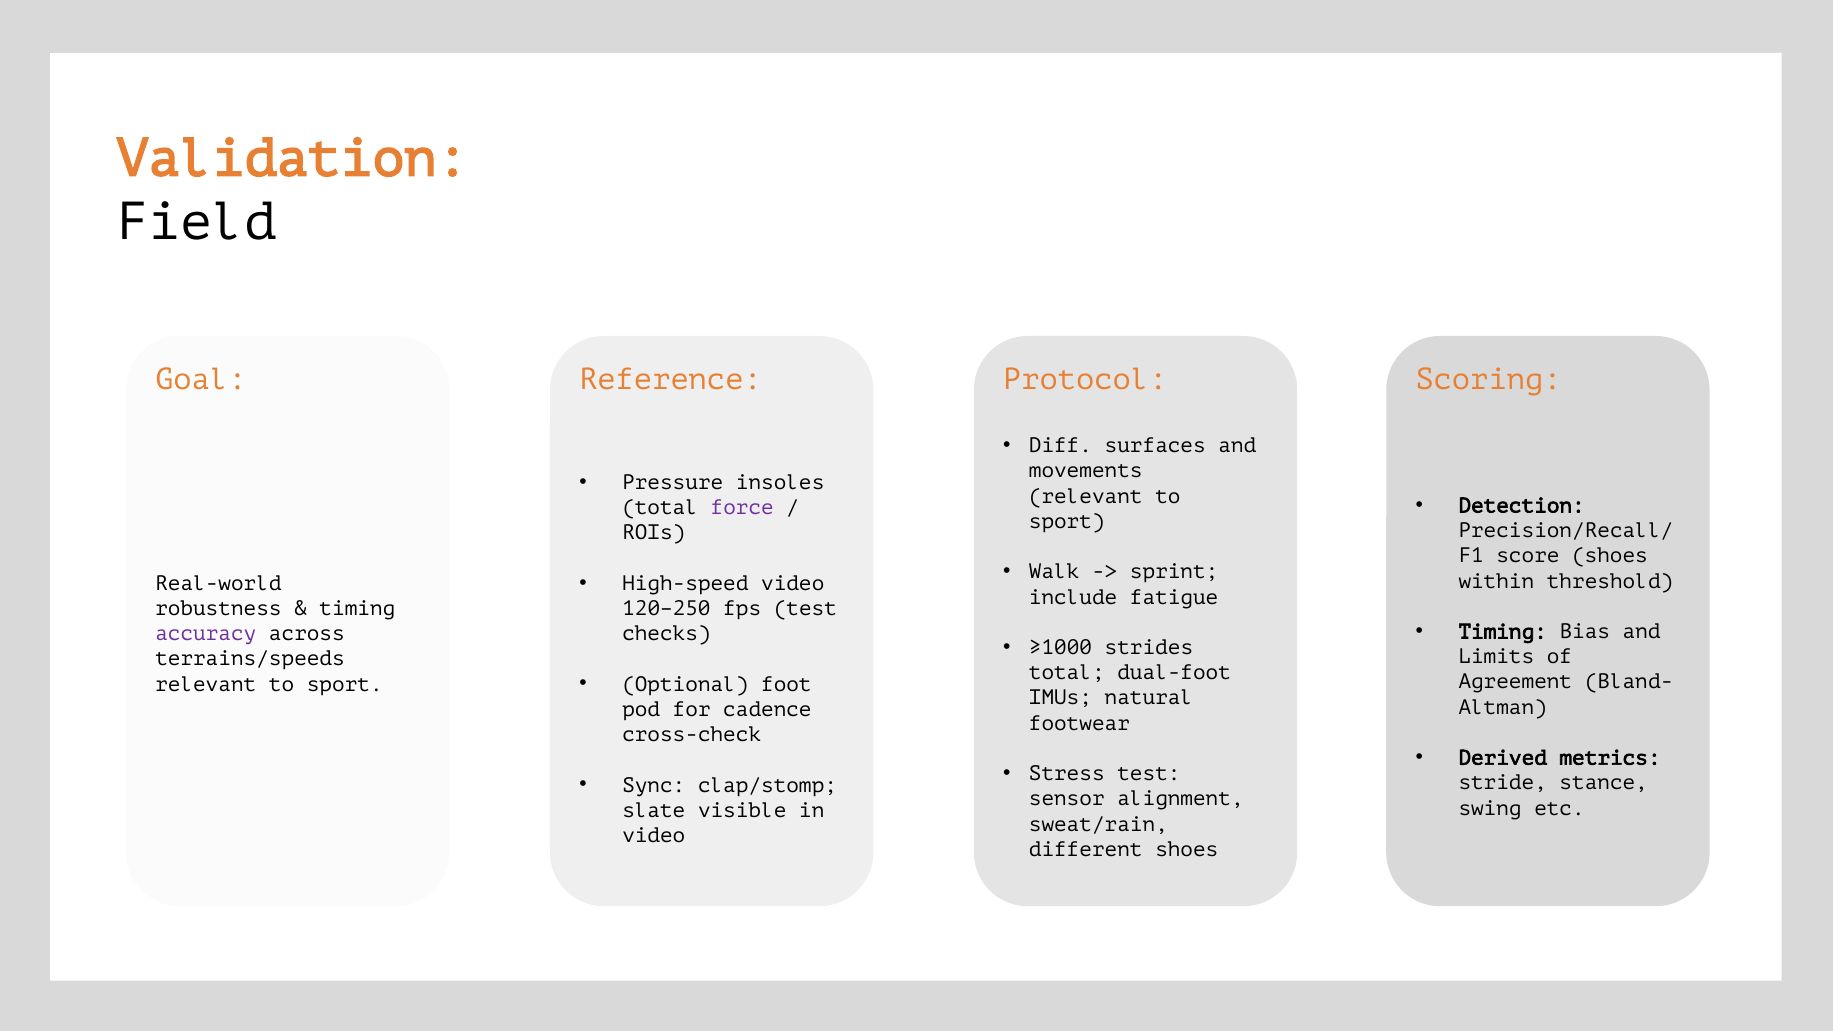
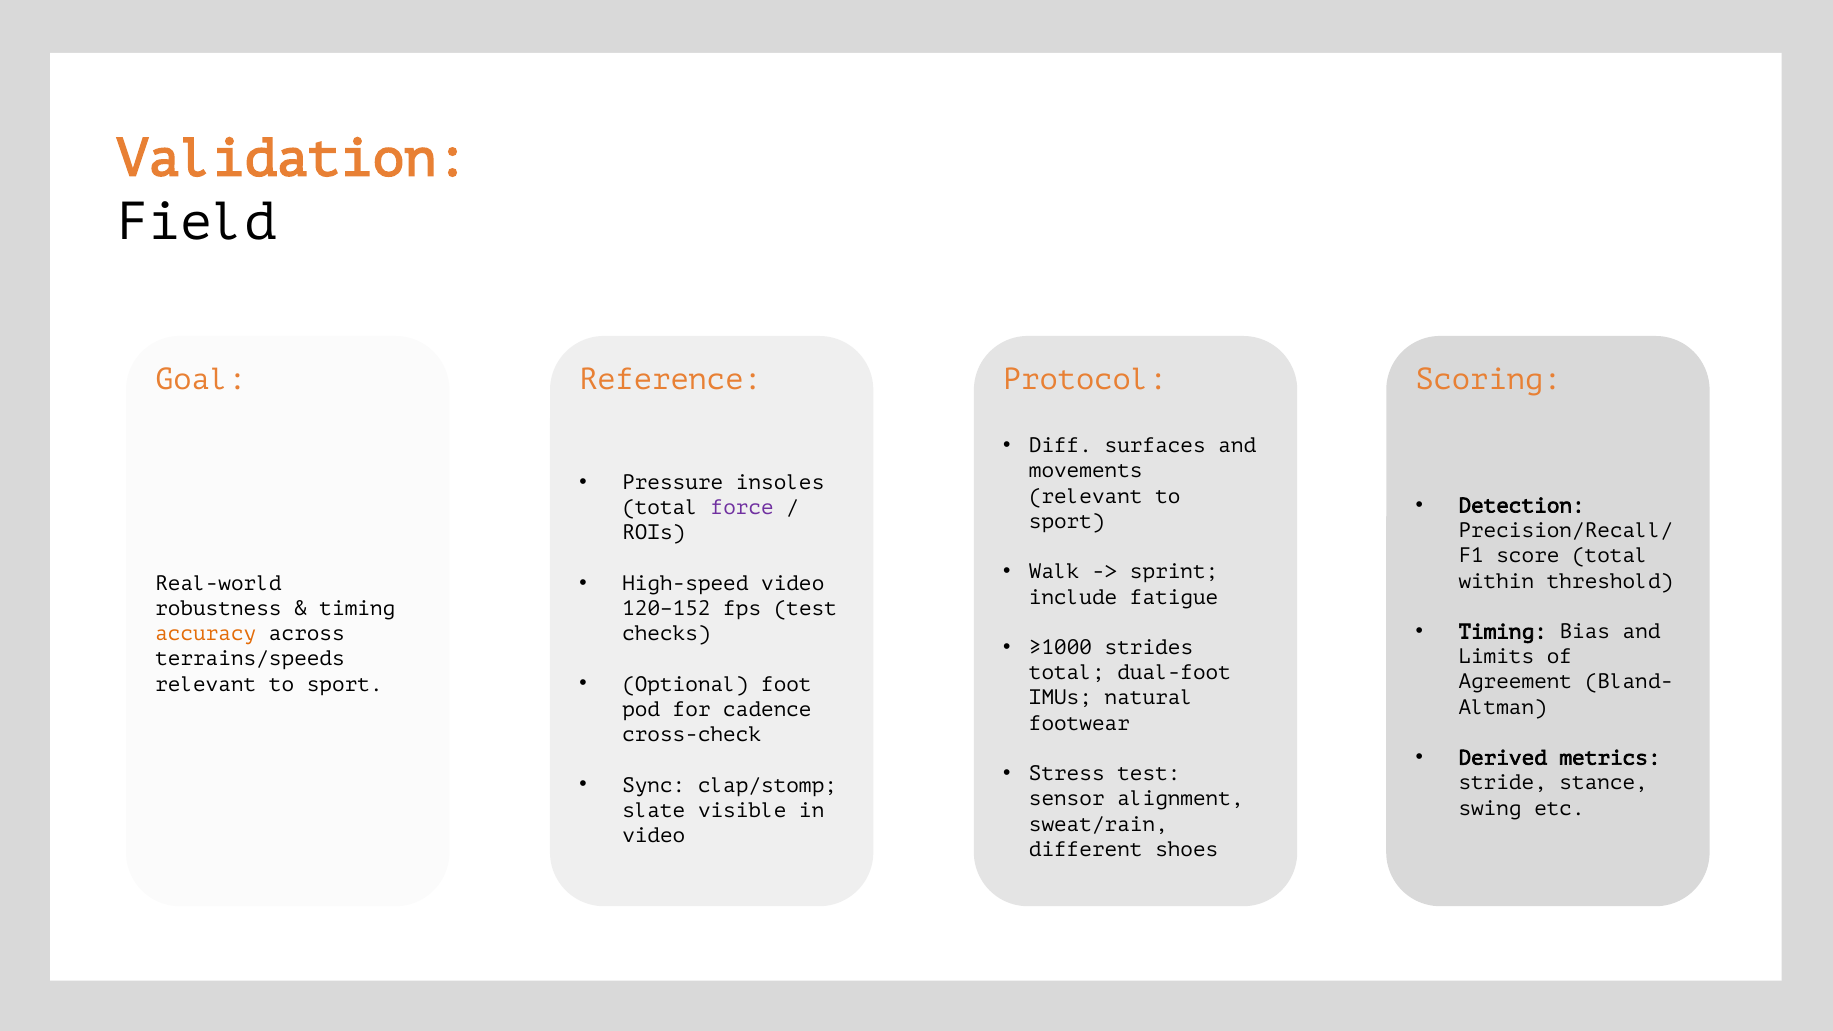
score shoes: shoes -> total (1610, 556)
120–250: 120–250 -> 120–152 (666, 609)
accuracy colour: purple -> orange (206, 634)
